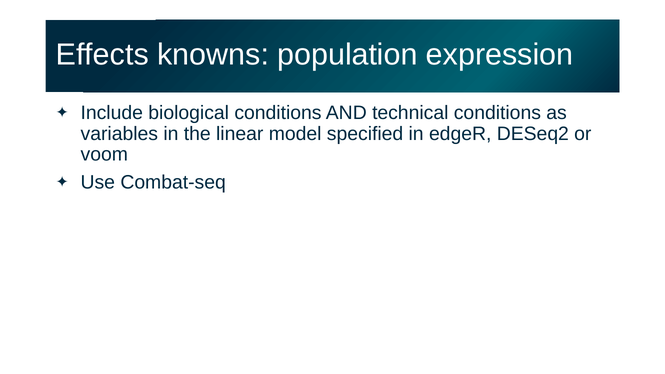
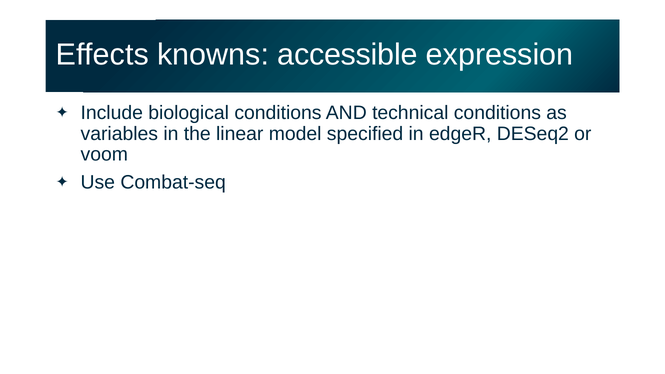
population: population -> accessible (348, 55)
